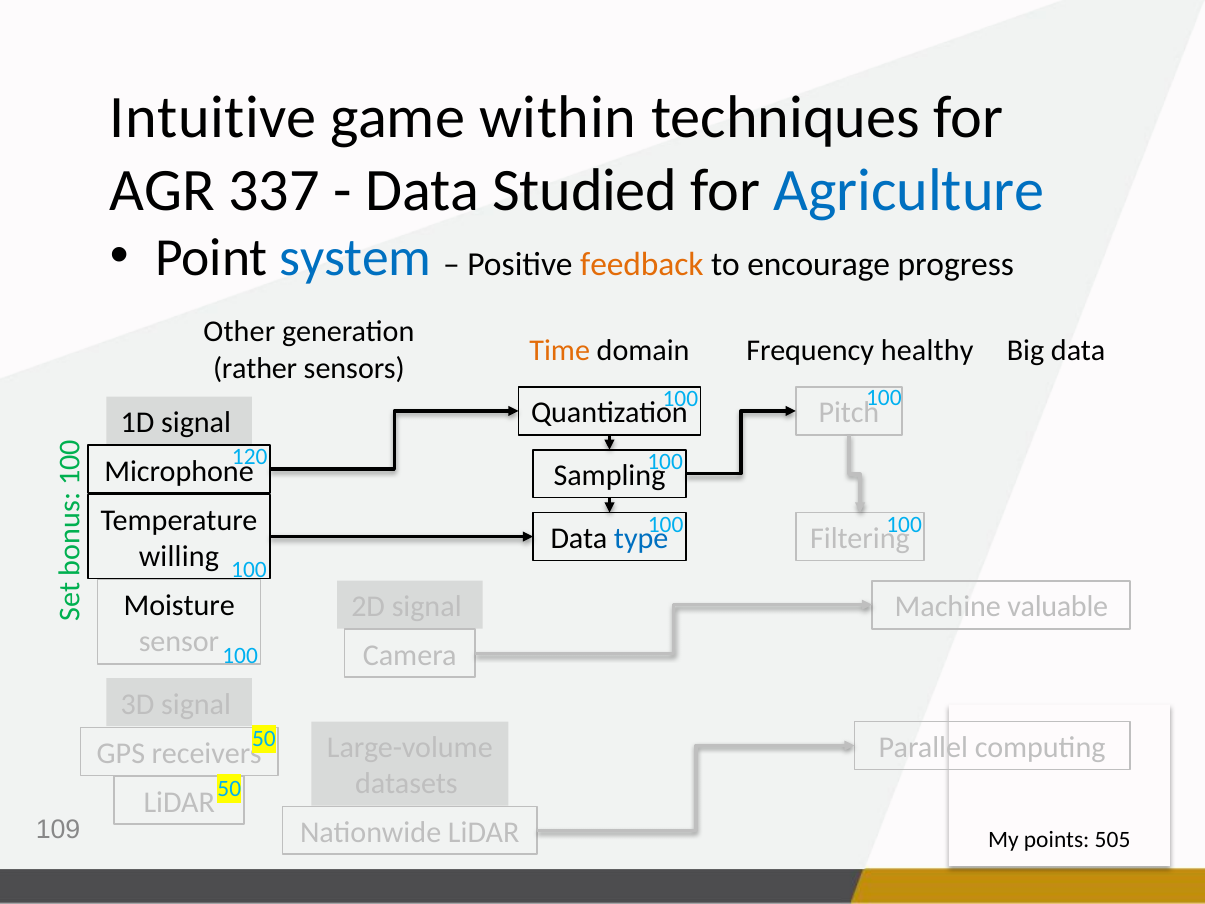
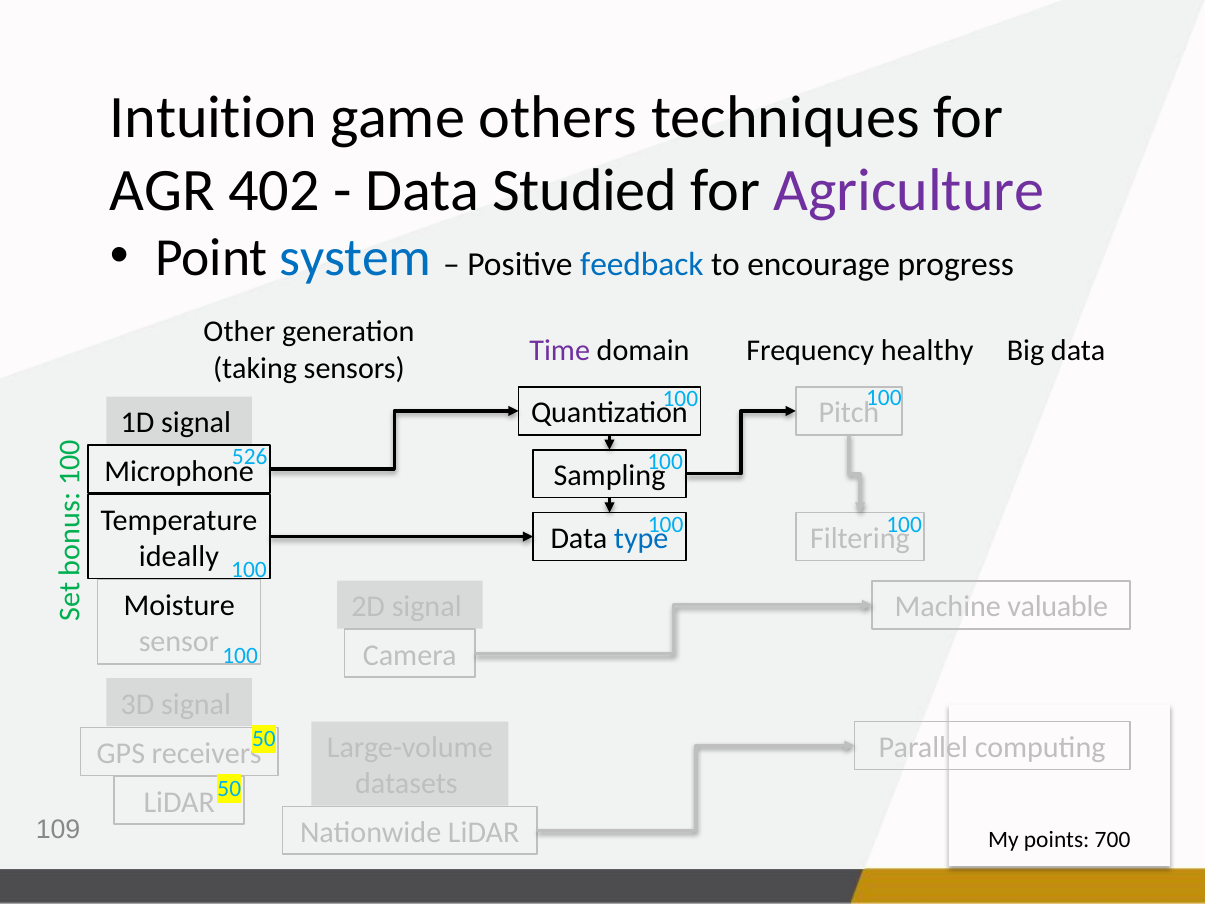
Intuitive: Intuitive -> Intuition (214, 118)
within: within -> others (558, 118)
337: 337 -> 402 (274, 190)
Agriculture colour: blue -> purple (909, 190)
feedback colour: orange -> blue (642, 265)
Time colour: orange -> purple (560, 350)
rather: rather -> taking (255, 368)
120: 120 -> 526 (250, 457)
willing: willing -> ideally (179, 557)
505: 505 -> 700 (1113, 840)
